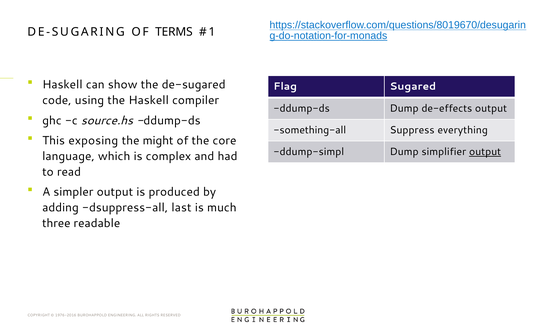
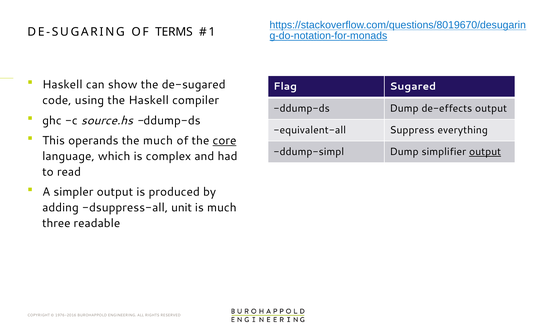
something-all: something-all -> equivalent-all (310, 130)
exposing: exposing -> operands (93, 141)
the might: might -> much (158, 141)
core underline: none -> present (225, 141)
last: last -> unit (182, 208)
